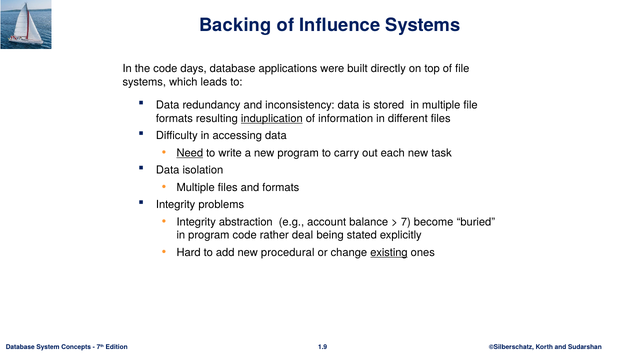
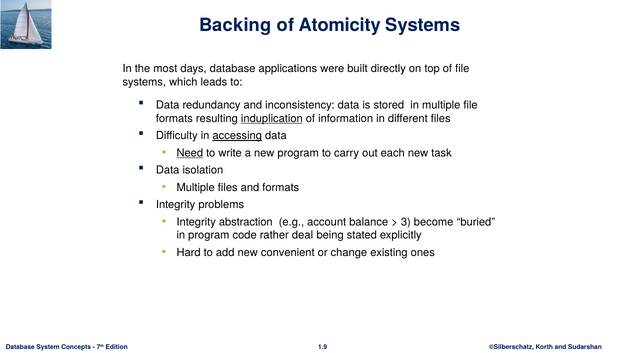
Influence: Influence -> Atomicity (340, 25)
the code: code -> most (165, 68)
accessing underline: none -> present (237, 136)
7: 7 -> 3 (406, 222)
procedural: procedural -> convenient (288, 252)
existing underline: present -> none (389, 252)
